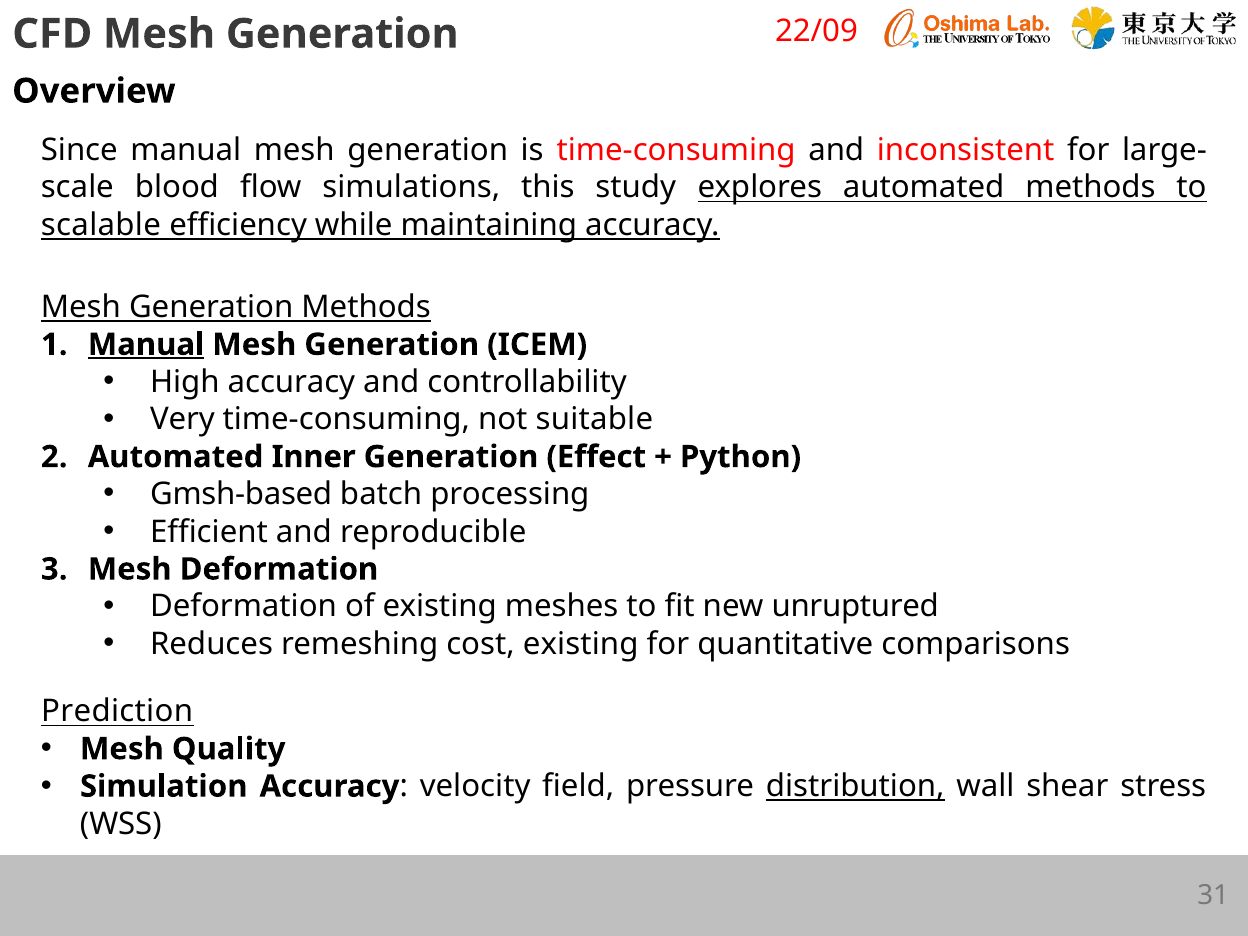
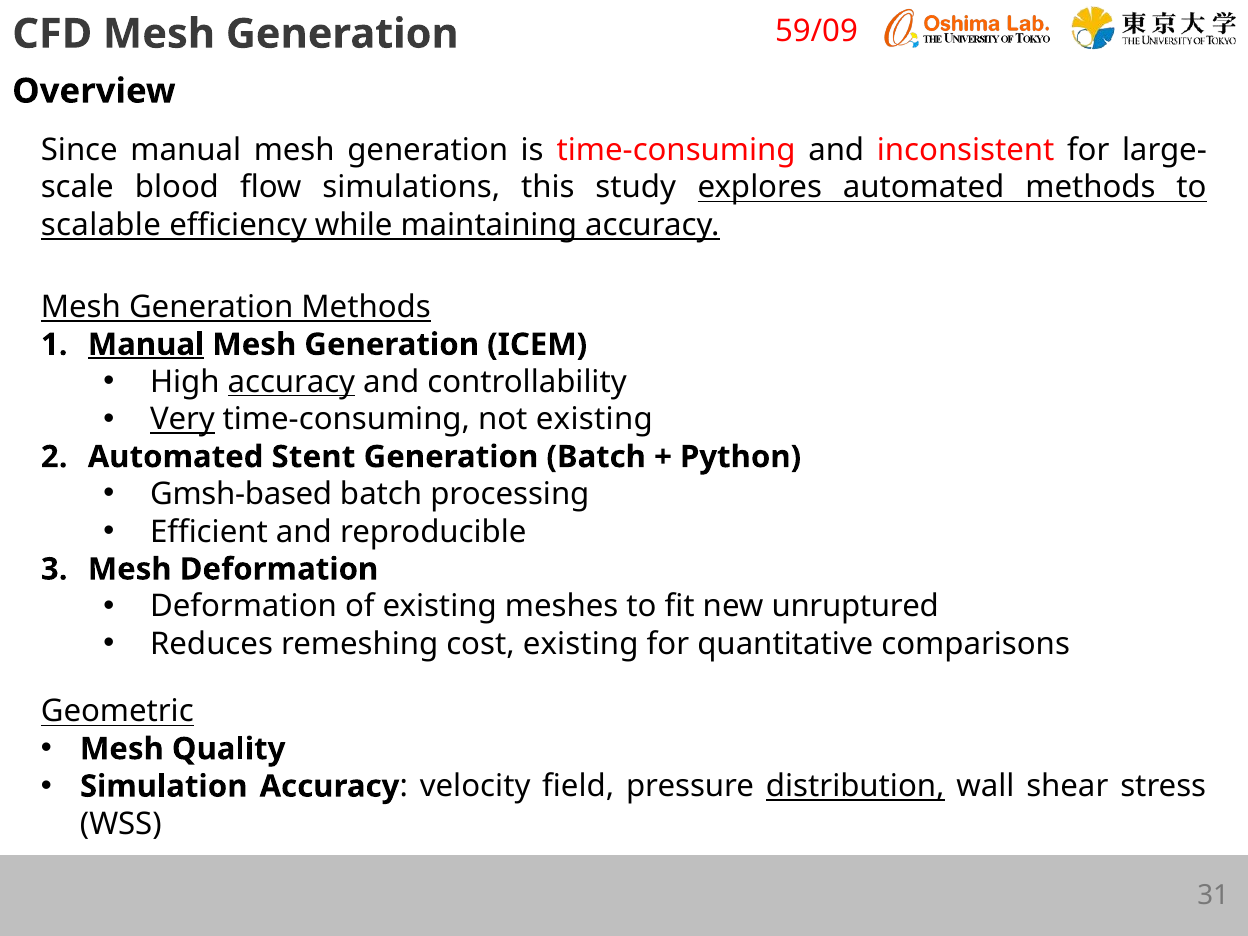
22/09: 22/09 -> 59/09 (816, 31)
accuracy underline: none -> present (291, 382)
Very underline: none -> present (182, 419)
not suitable: suitable -> existing (594, 419)
Inner: Inner -> Stent (313, 457)
Generation Effect: Effect -> Batch (596, 457)
Prediction: Prediction -> Geometric (117, 712)
